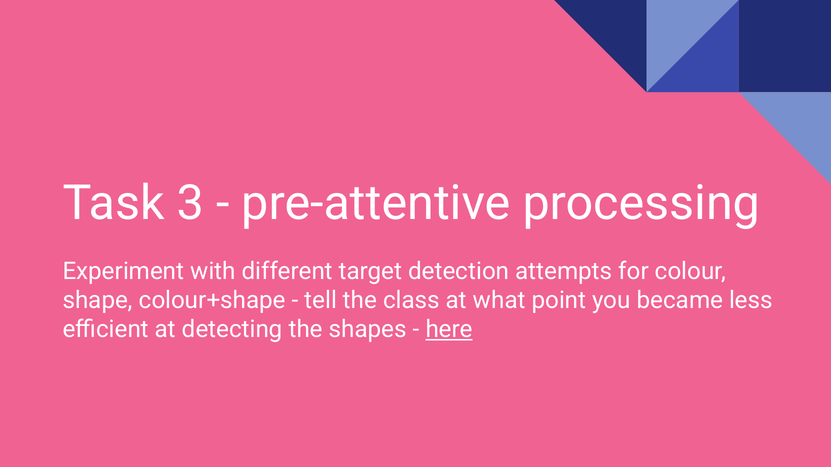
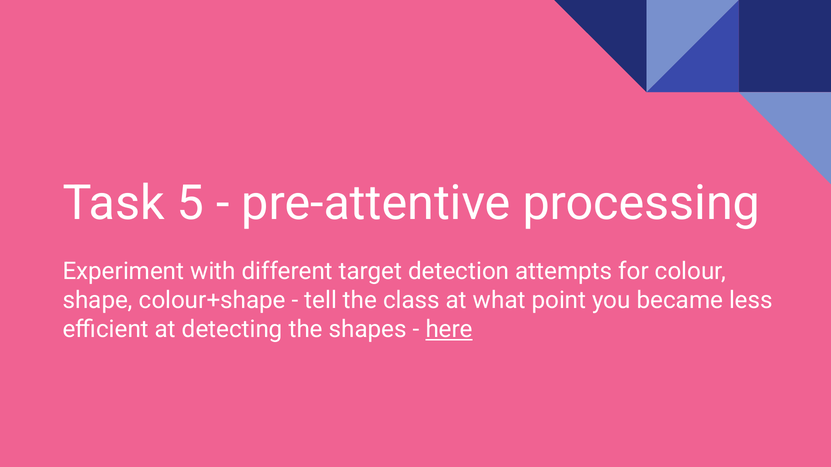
3: 3 -> 5 (190, 204)
